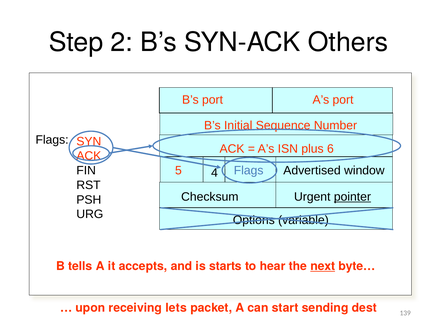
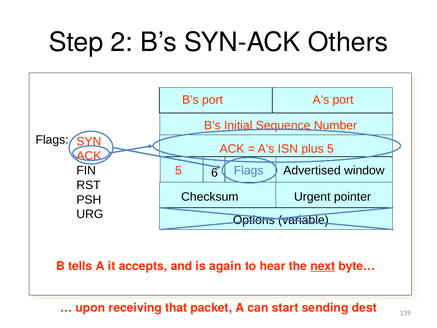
plus 6: 6 -> 5 (330, 149)
4: 4 -> 6 (214, 173)
pointer underline: present -> none (352, 197)
starts: starts -> again (225, 266)
lets: lets -> that (176, 308)
